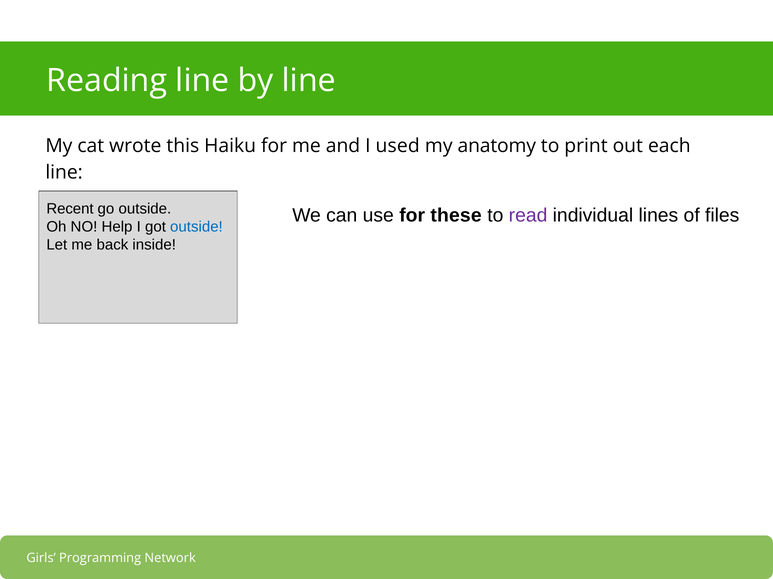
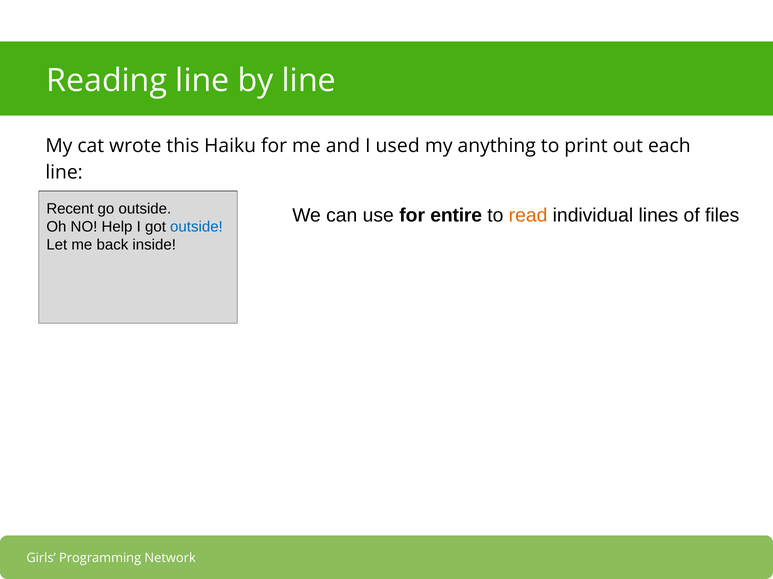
anatomy: anatomy -> anything (497, 146)
these: these -> entire (456, 215)
read colour: purple -> orange (528, 215)
